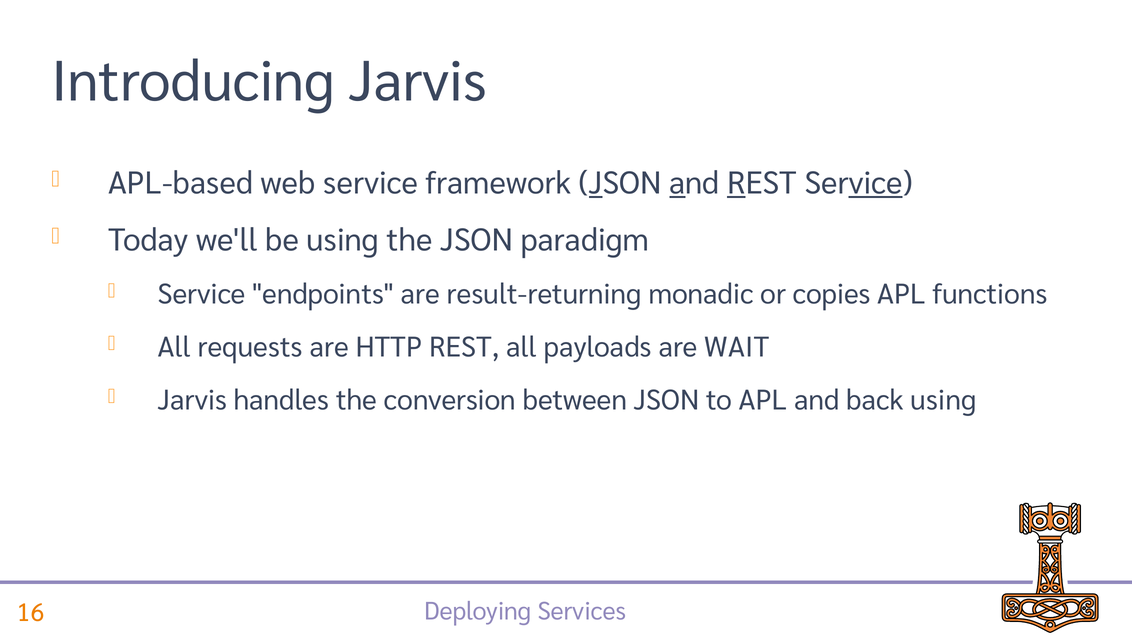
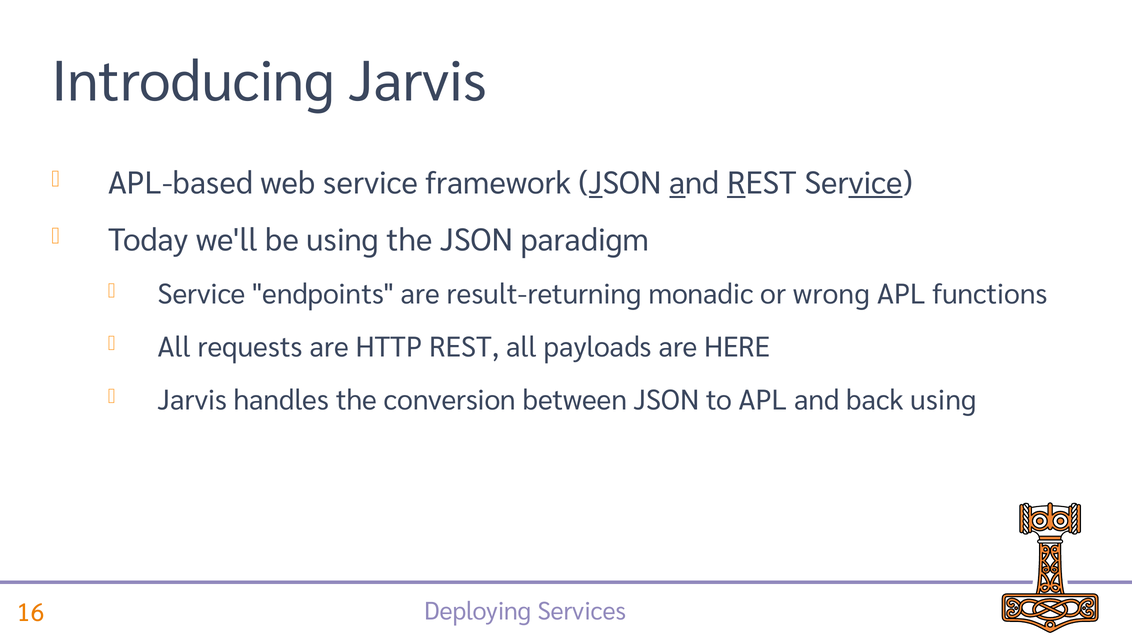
copies: copies -> wrong (832, 295)
WAIT: WAIT -> HERE (737, 347)
